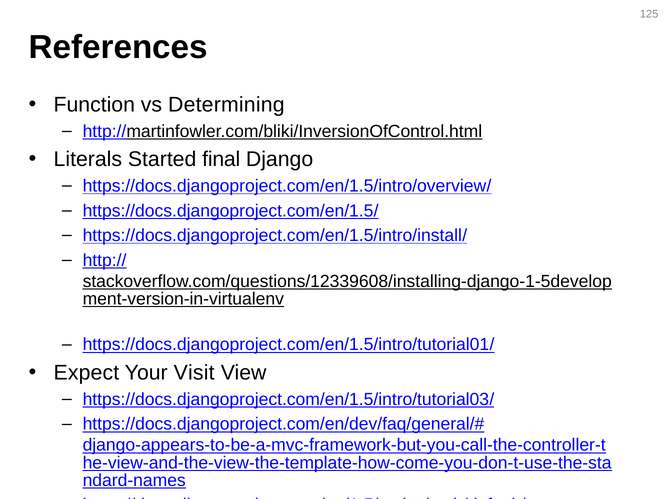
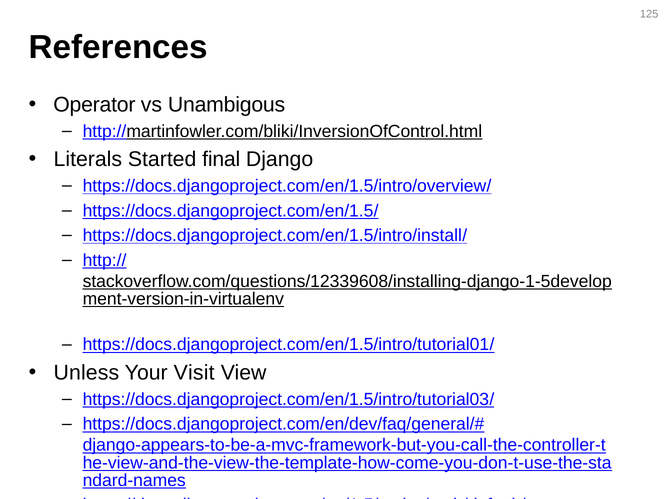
Function: Function -> Operator (94, 105)
Determining: Determining -> Unambigous (227, 105)
Expect: Expect -> Unless (86, 372)
